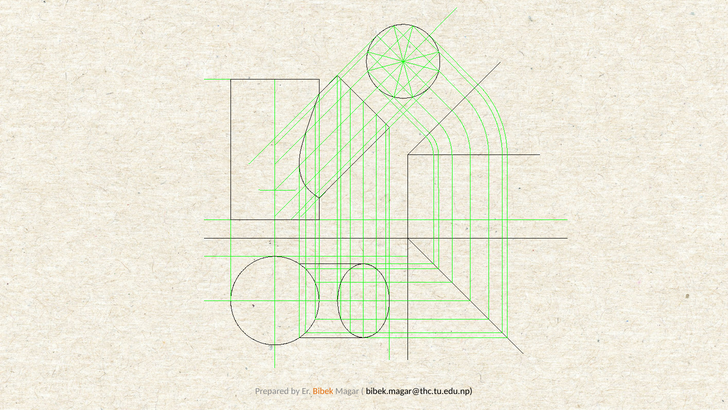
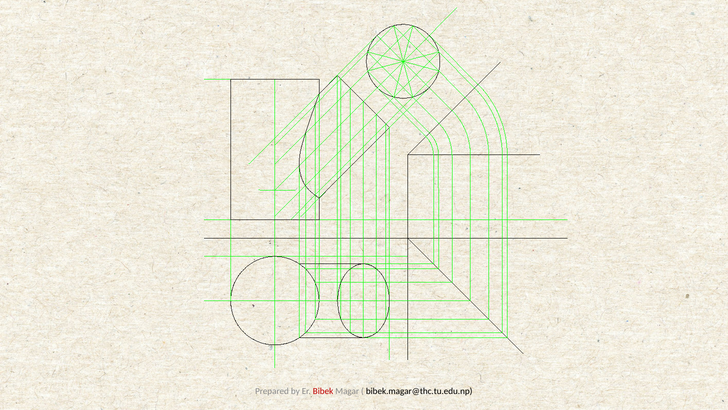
Bibek colour: orange -> red (323, 391)
